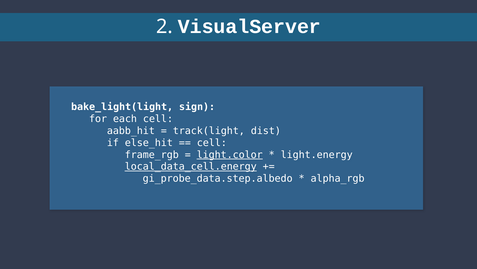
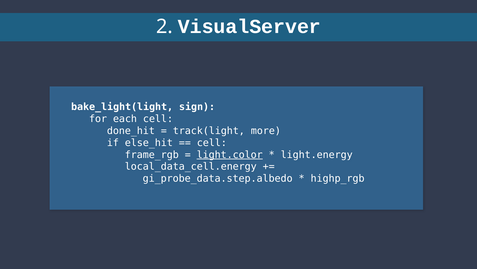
aabb_hit: aabb_hit -> done_hit (131, 130)
dist: dist -> more (266, 130)
local_data_cell.energy underline: present -> none (191, 166)
alpha_rgb: alpha_rgb -> highp_rgb (338, 178)
